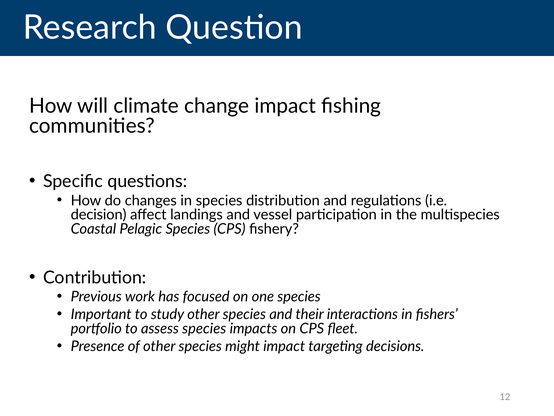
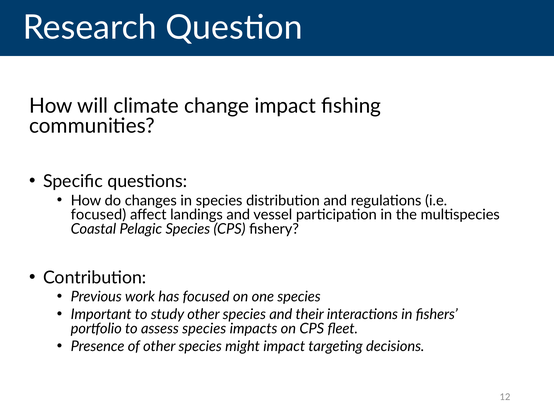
decision: decision -> focused (98, 215)
